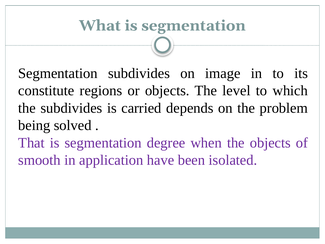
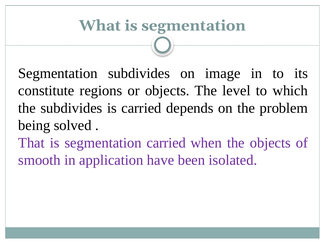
segmentation degree: degree -> carried (166, 143)
